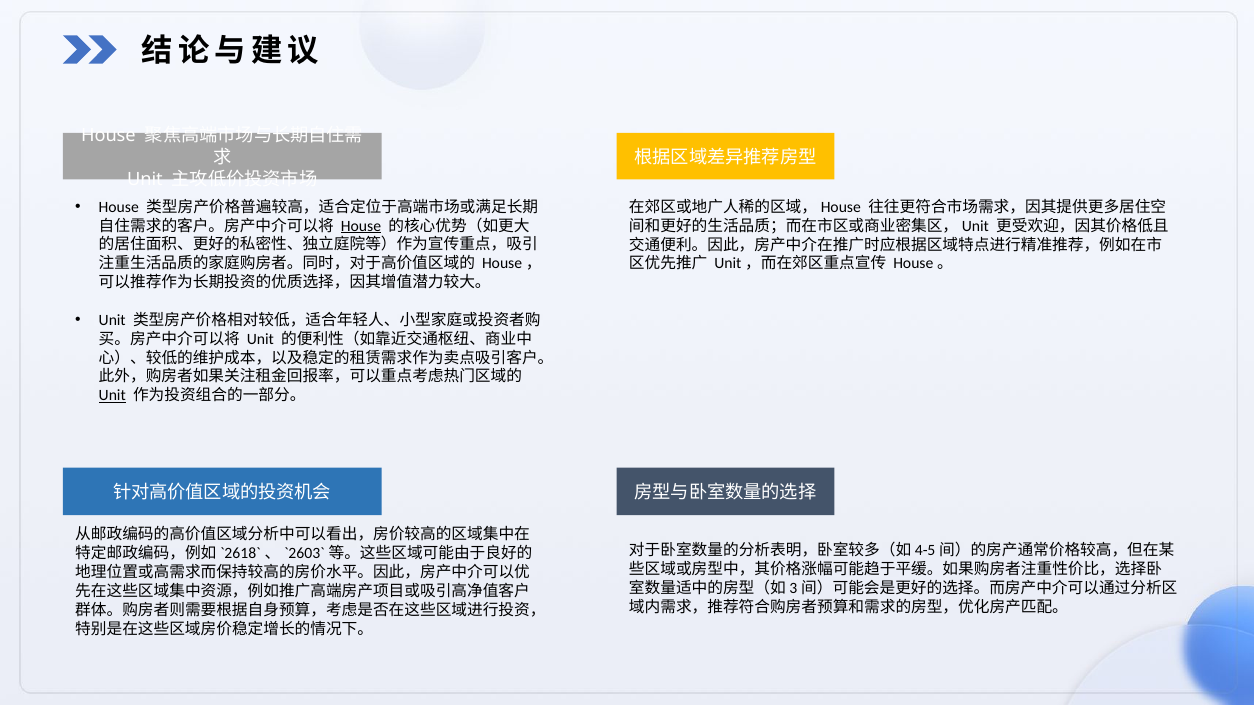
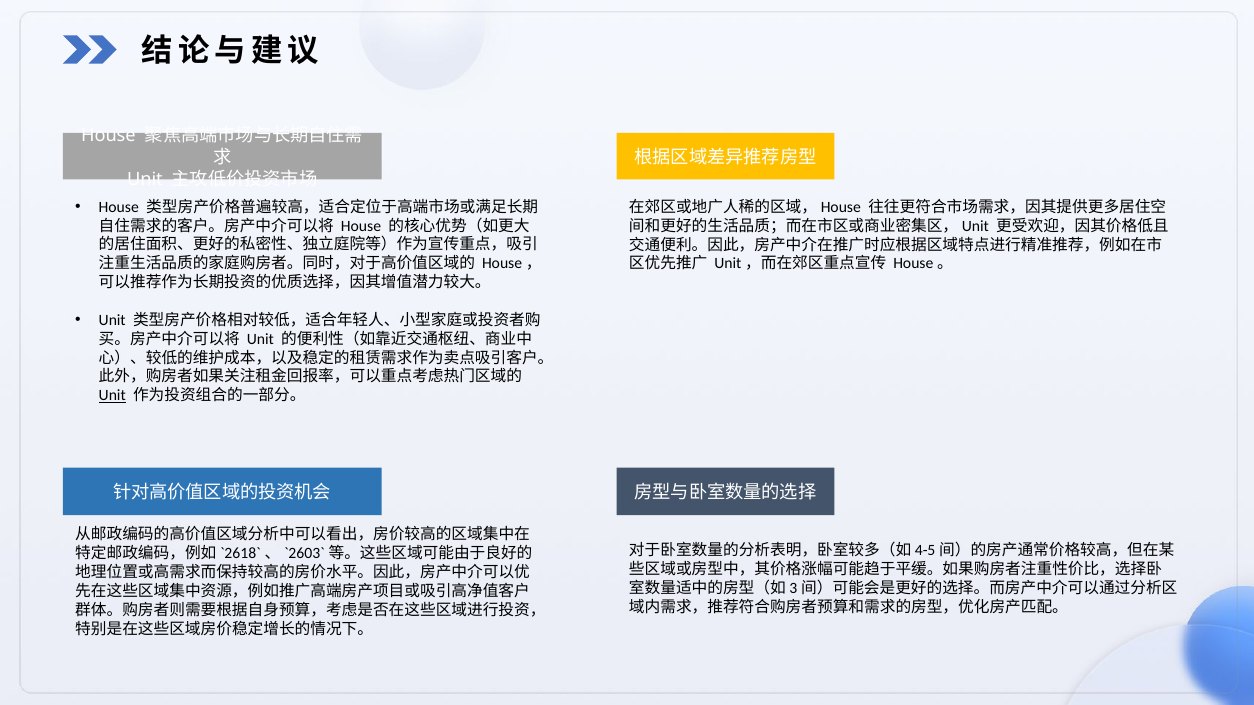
House underline: present -> none (361, 226)
